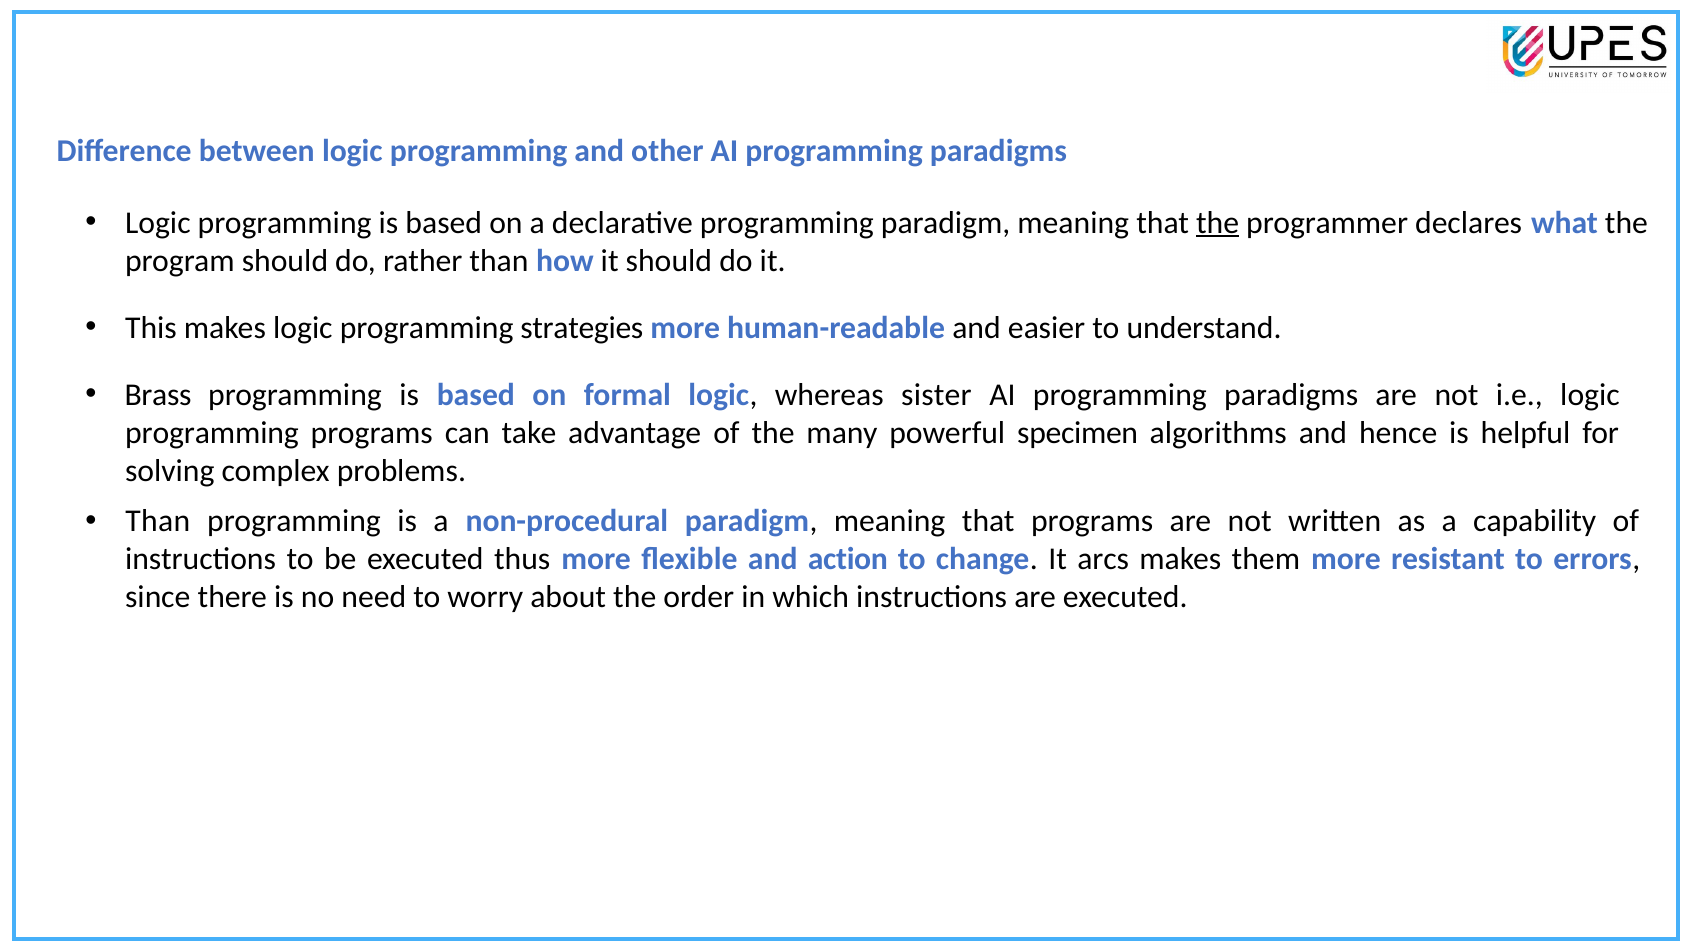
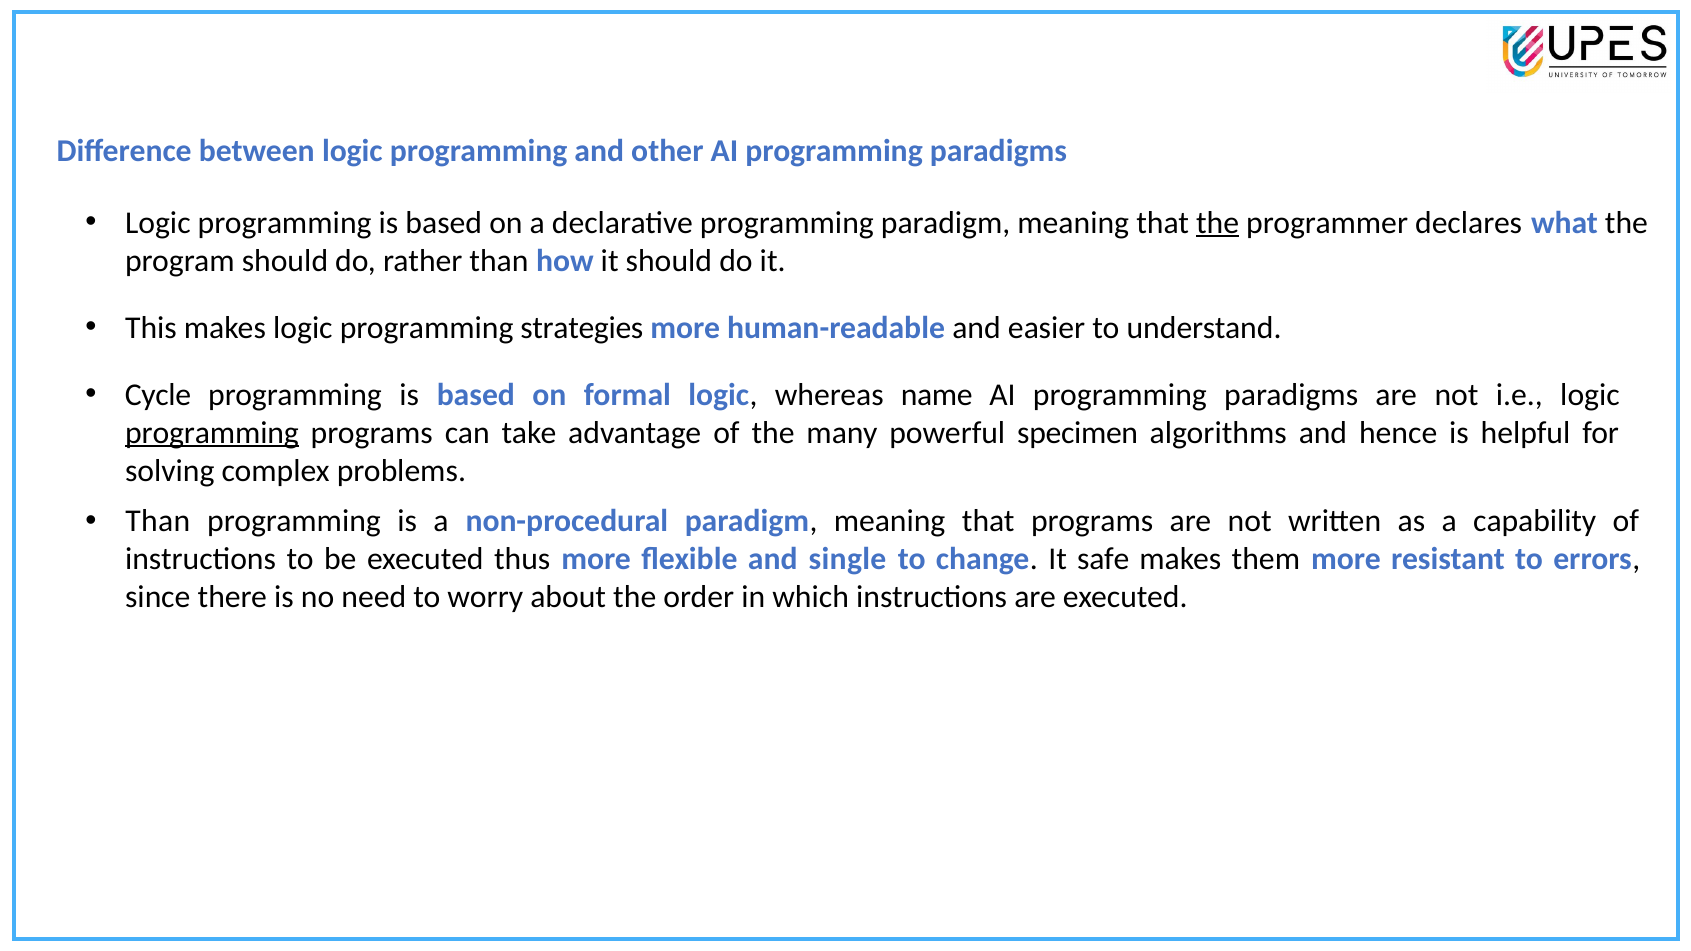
Brass: Brass -> Cycle (158, 395)
sister: sister -> name (937, 395)
programming underline: none -> present (212, 433)
action: action -> single (848, 560)
arcs: arcs -> safe (1103, 560)
